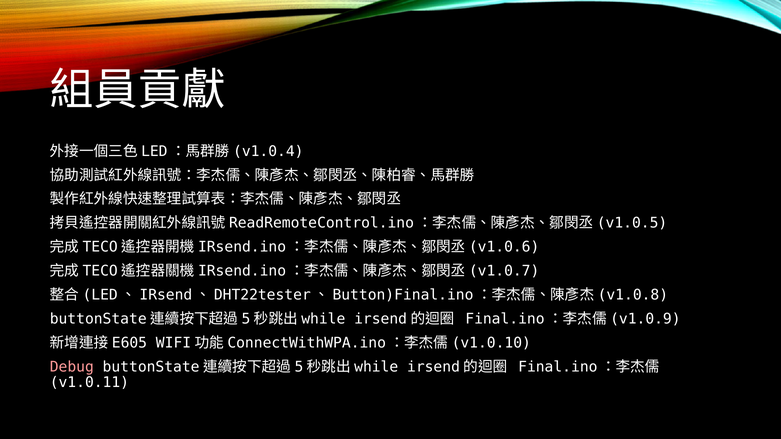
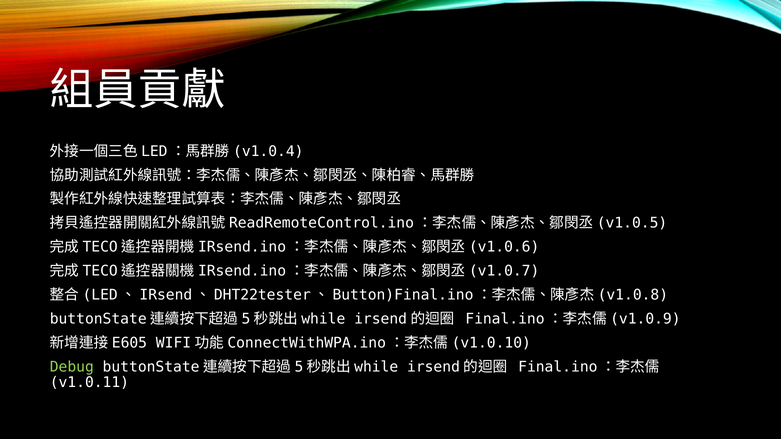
Debug colour: pink -> light green (72, 367)
